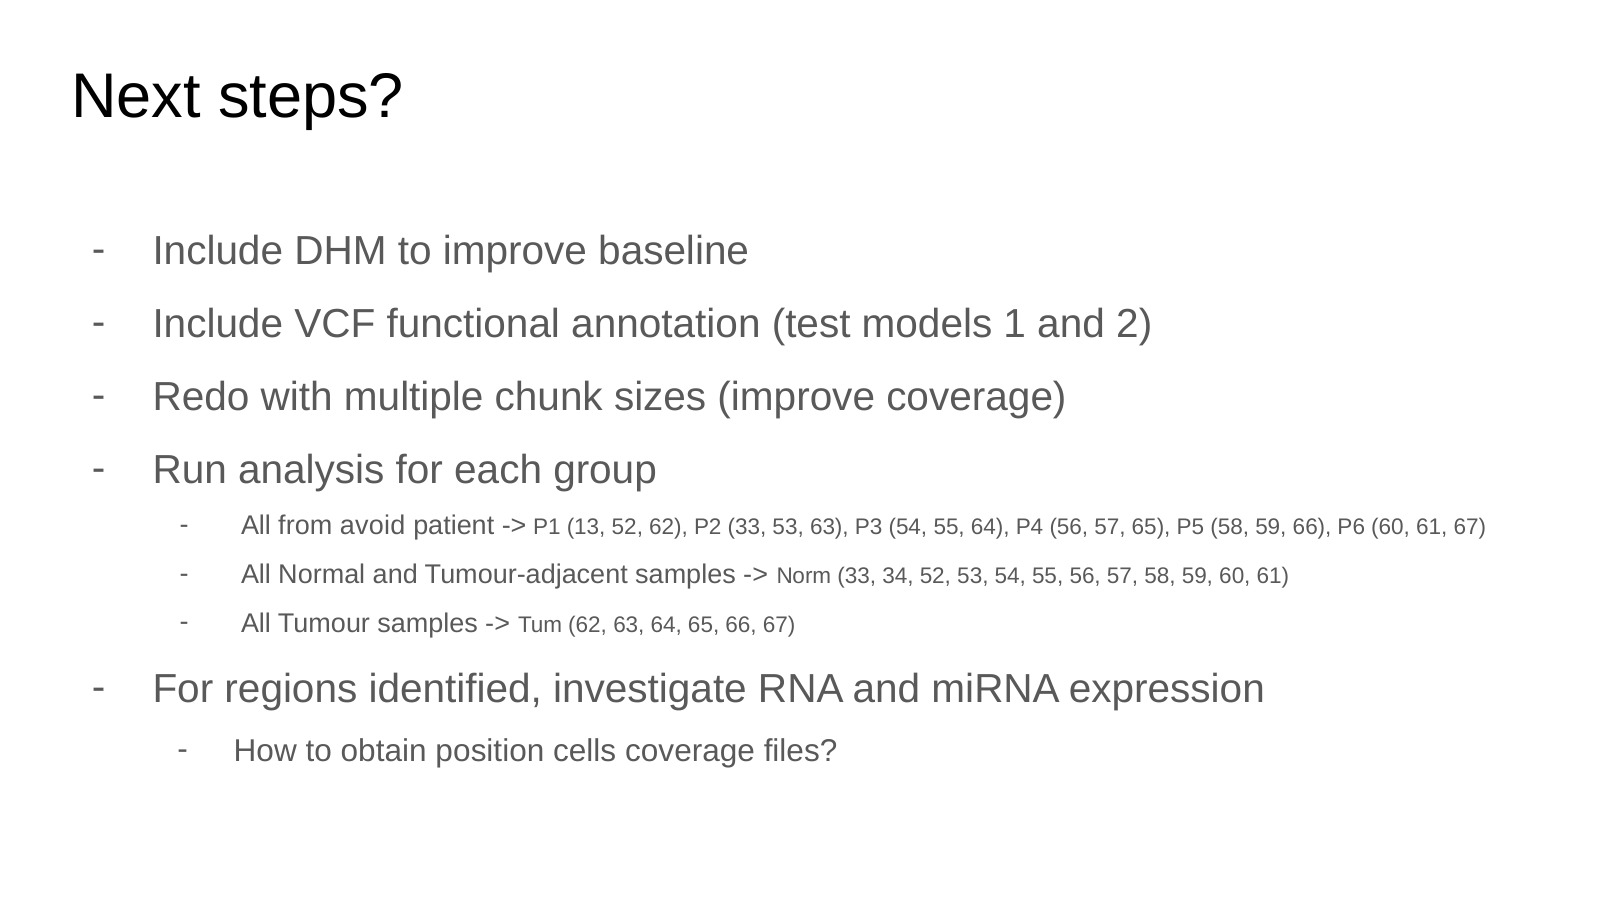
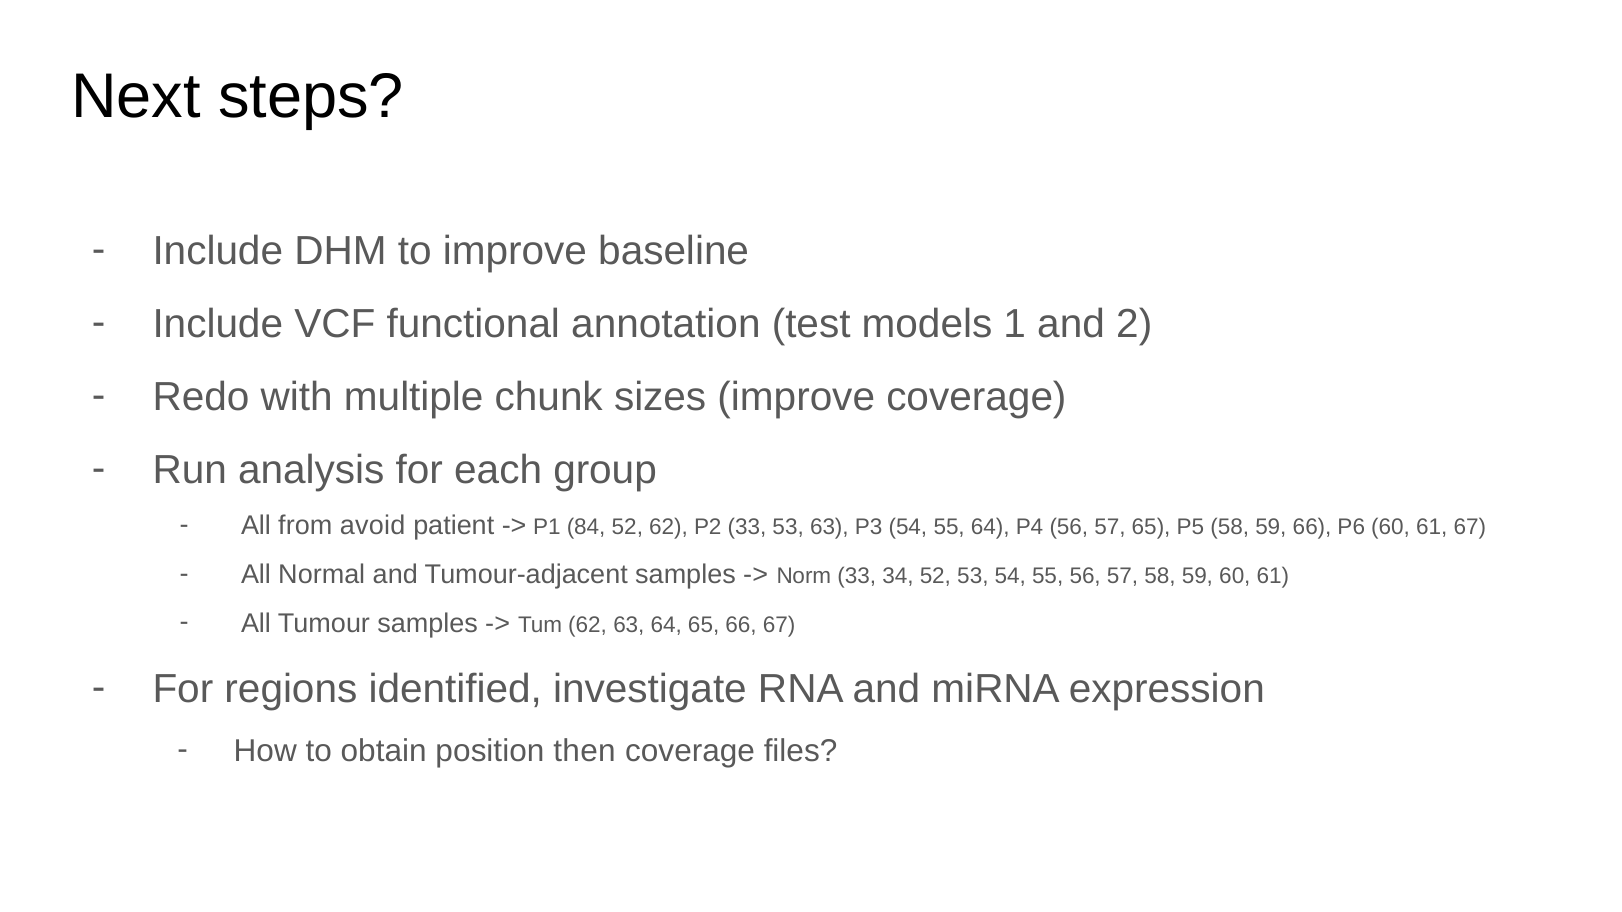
13: 13 -> 84 (586, 528)
cells: cells -> then (585, 751)
